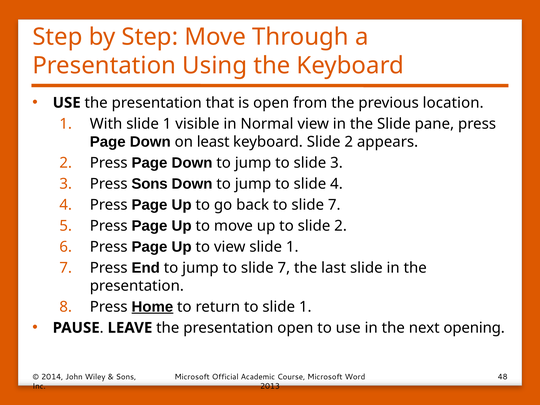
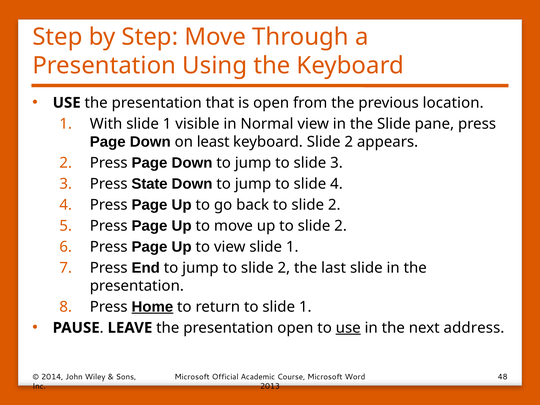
Press Sons: Sons -> State (150, 184)
back to slide 7: 7 -> 2 (334, 205)
jump to slide 7: 7 -> 2 (284, 268)
use underline: none -> present (348, 328)
opening: opening -> address (474, 328)
